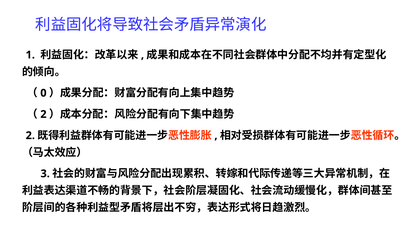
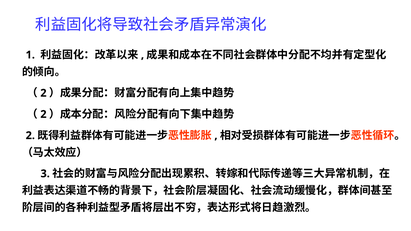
0: 0 -> 2 (43, 93)
